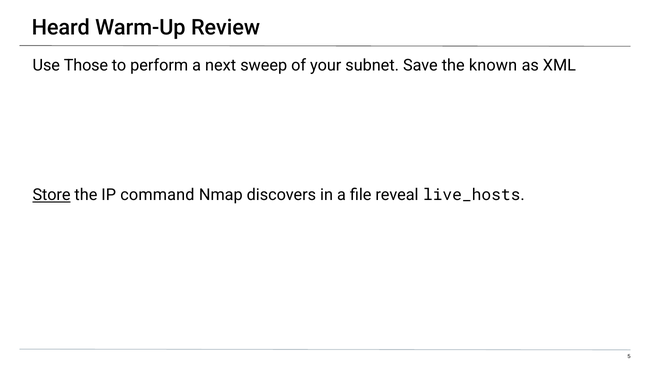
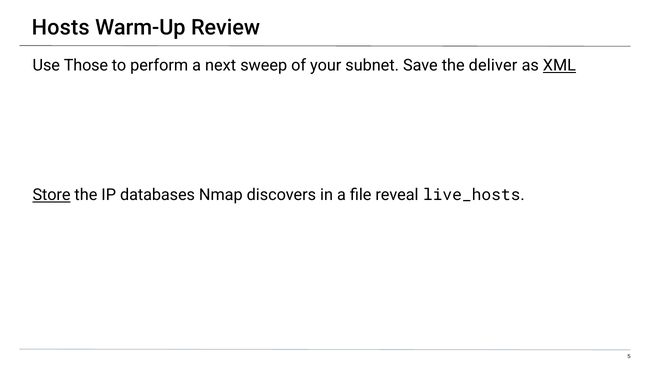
Heard: Heard -> Hosts (61, 28)
known: known -> deliver (493, 65)
XML underline: none -> present (559, 65)
command: command -> databases (157, 195)
